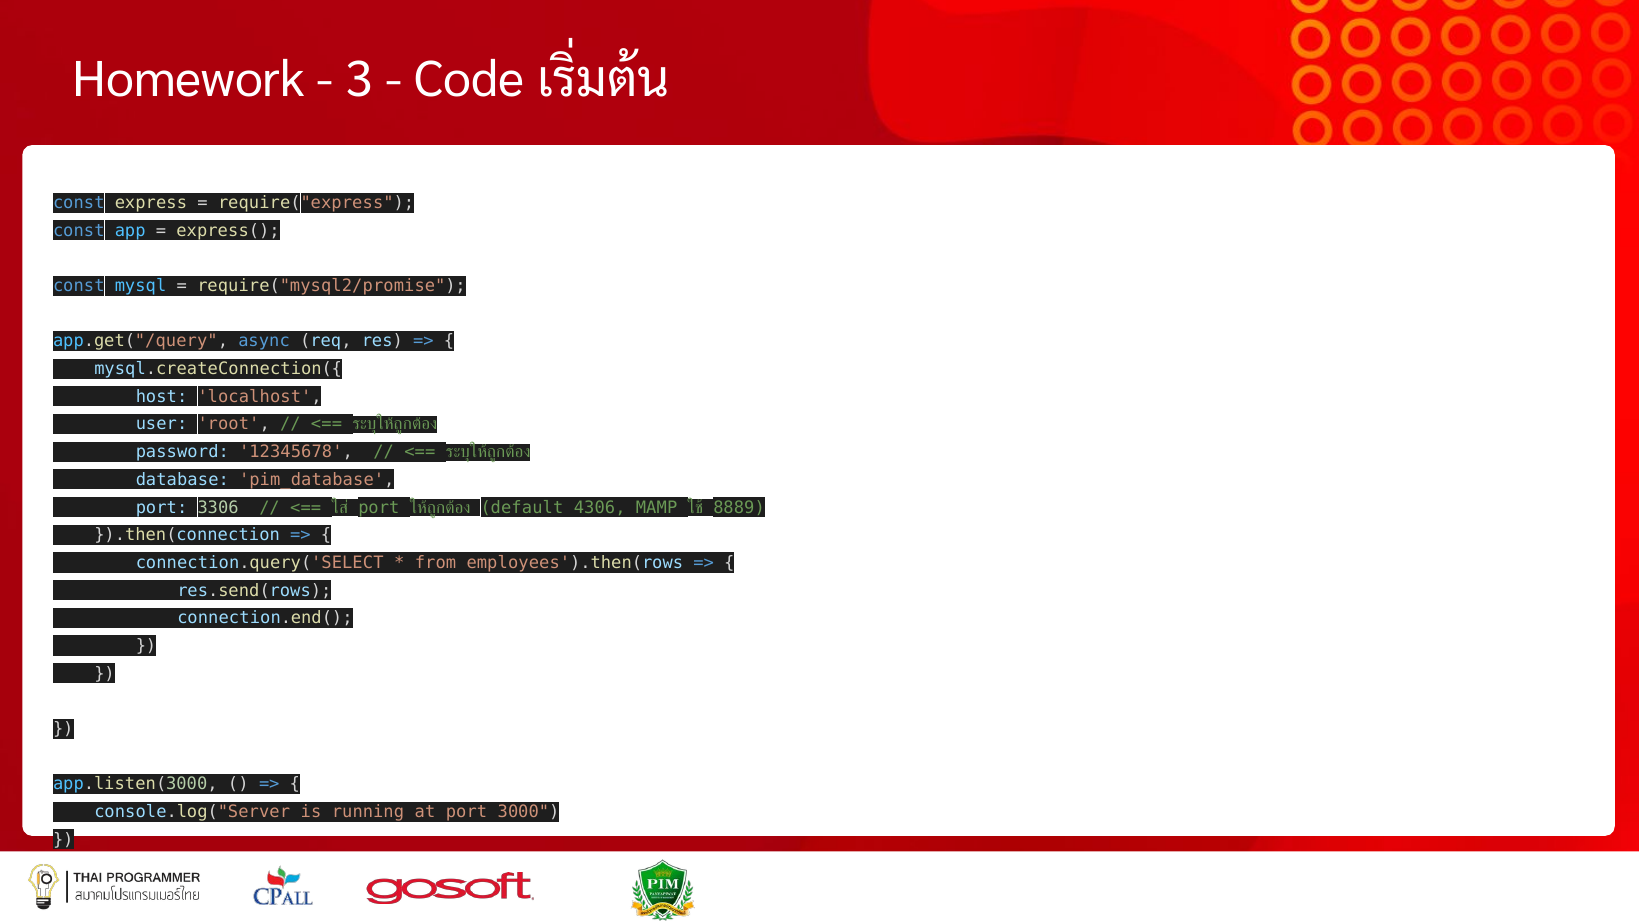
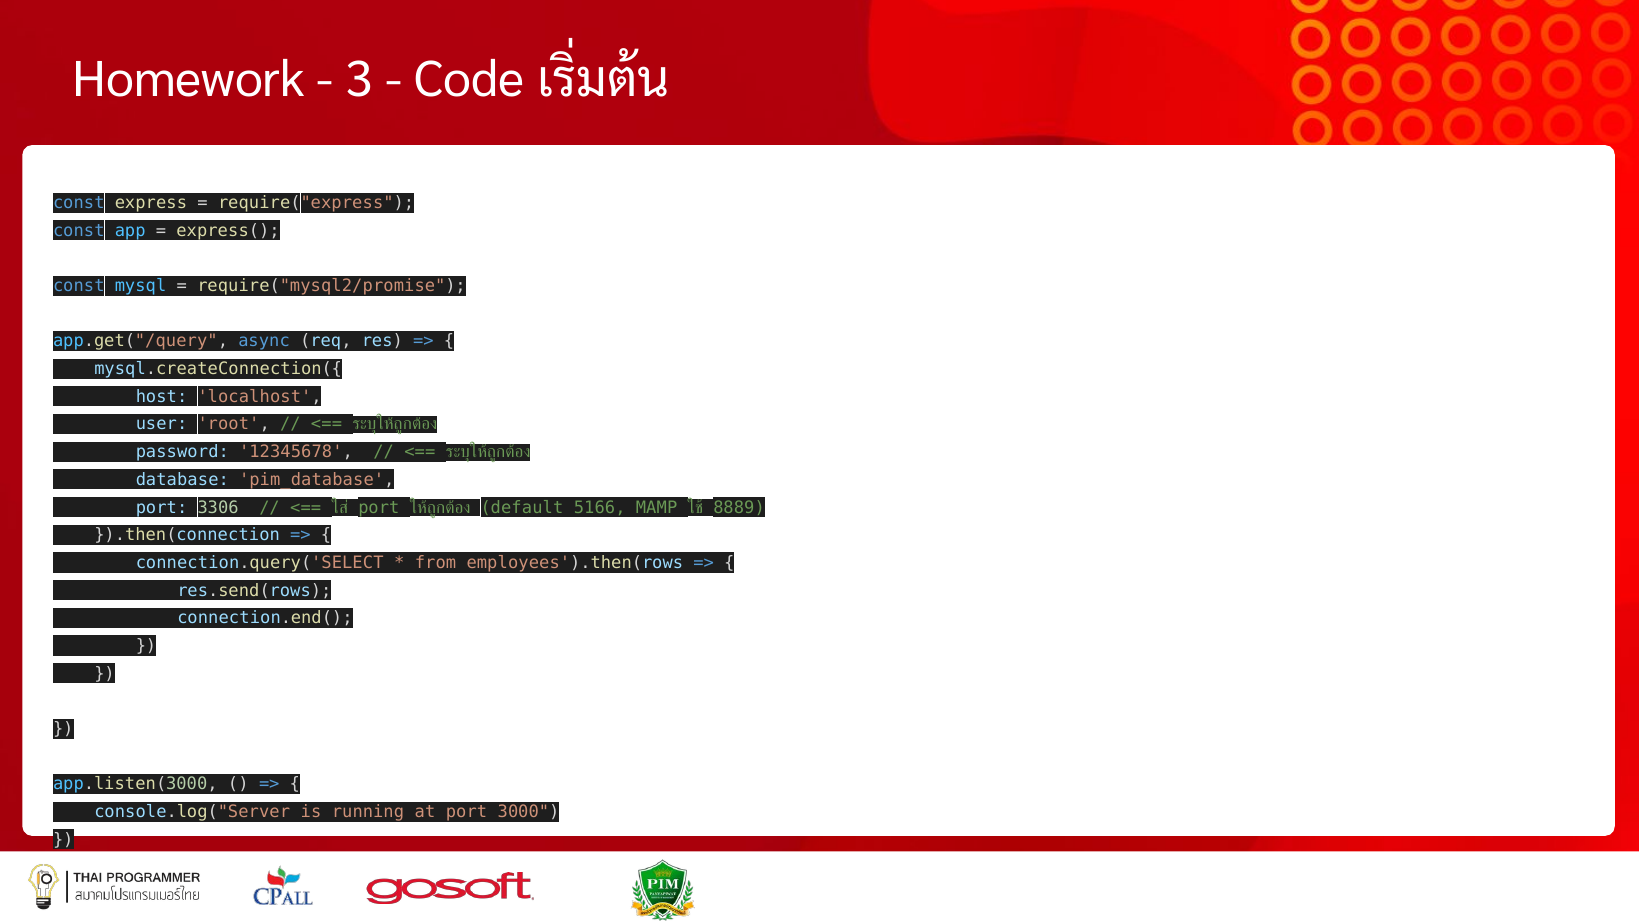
4306: 4306 -> 5166 (600, 507)
